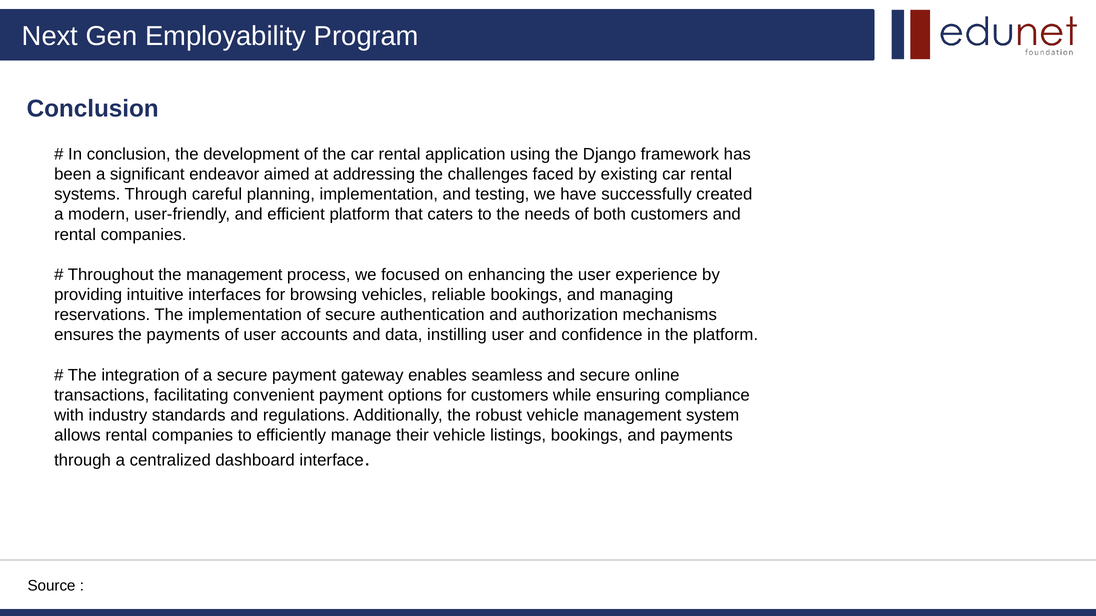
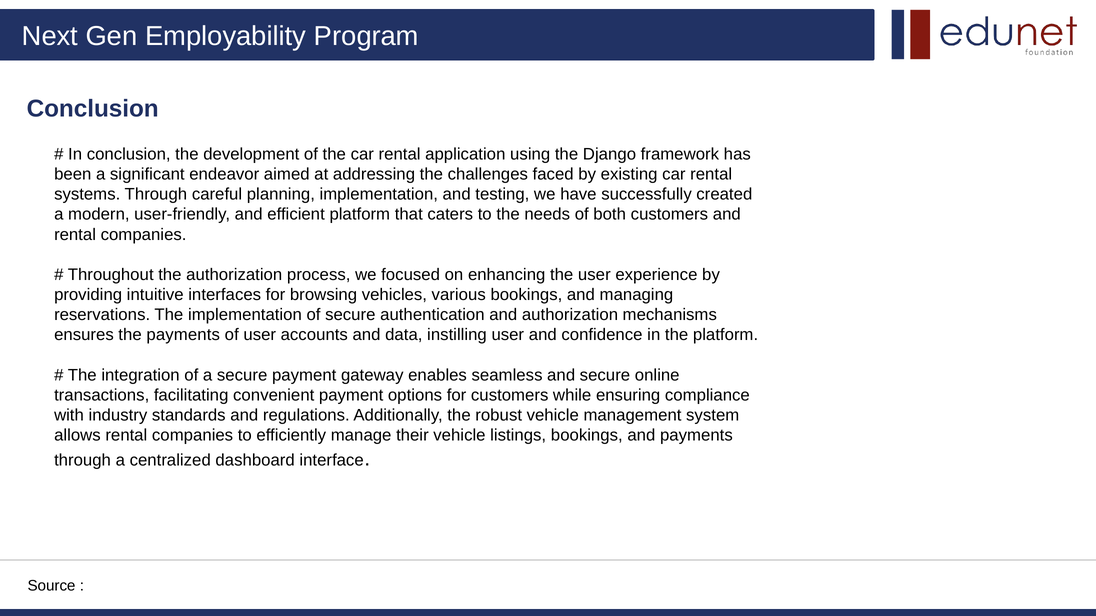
the management: management -> authorization (234, 275)
reliable: reliable -> various (459, 295)
